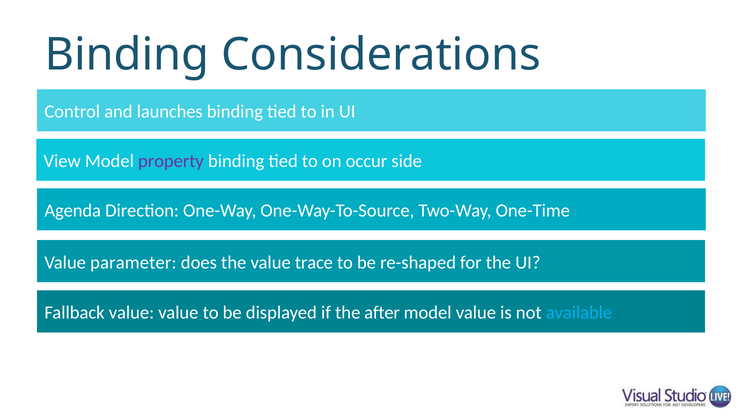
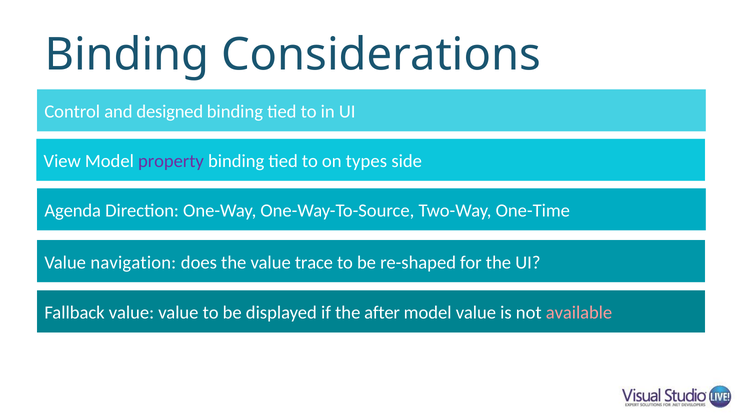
launches: launches -> designed (170, 112)
occur: occur -> types (366, 161)
parameter: parameter -> navigation (133, 262)
available colour: light blue -> pink (579, 313)
